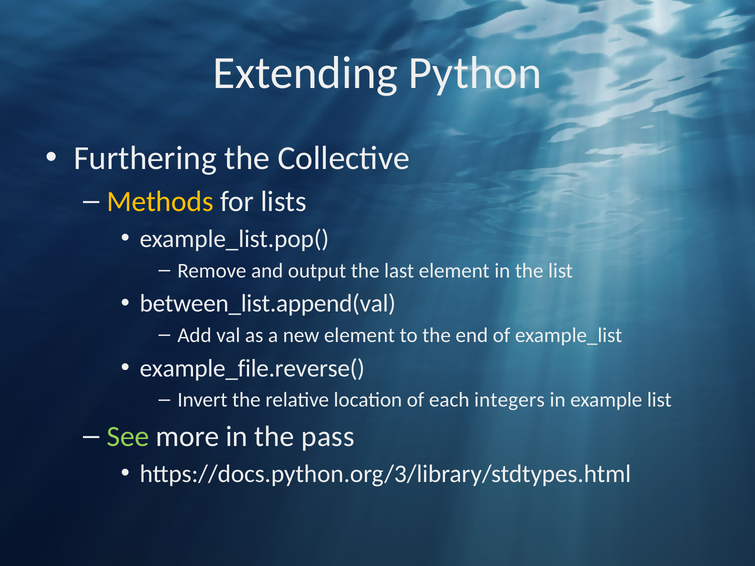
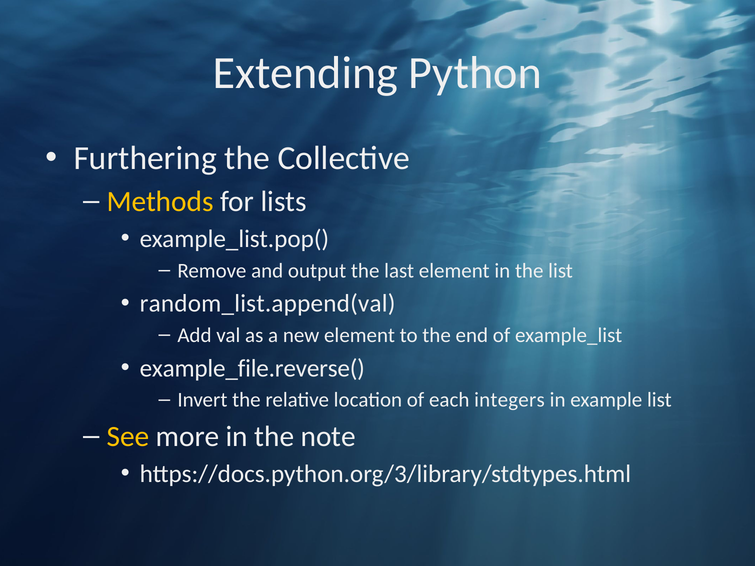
between_list.append(val: between_list.append(val -> random_list.append(val (268, 304)
See colour: light green -> yellow (128, 437)
pass: pass -> note (328, 437)
